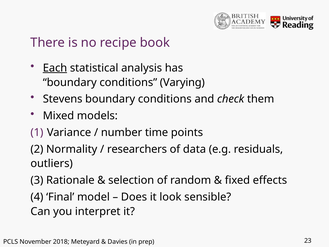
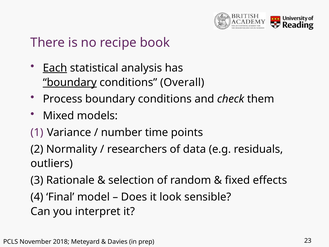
boundary underline: none -> present (70, 82)
Varying: Varying -> Overall (182, 82)
Stevens: Stevens -> Process (63, 99)
